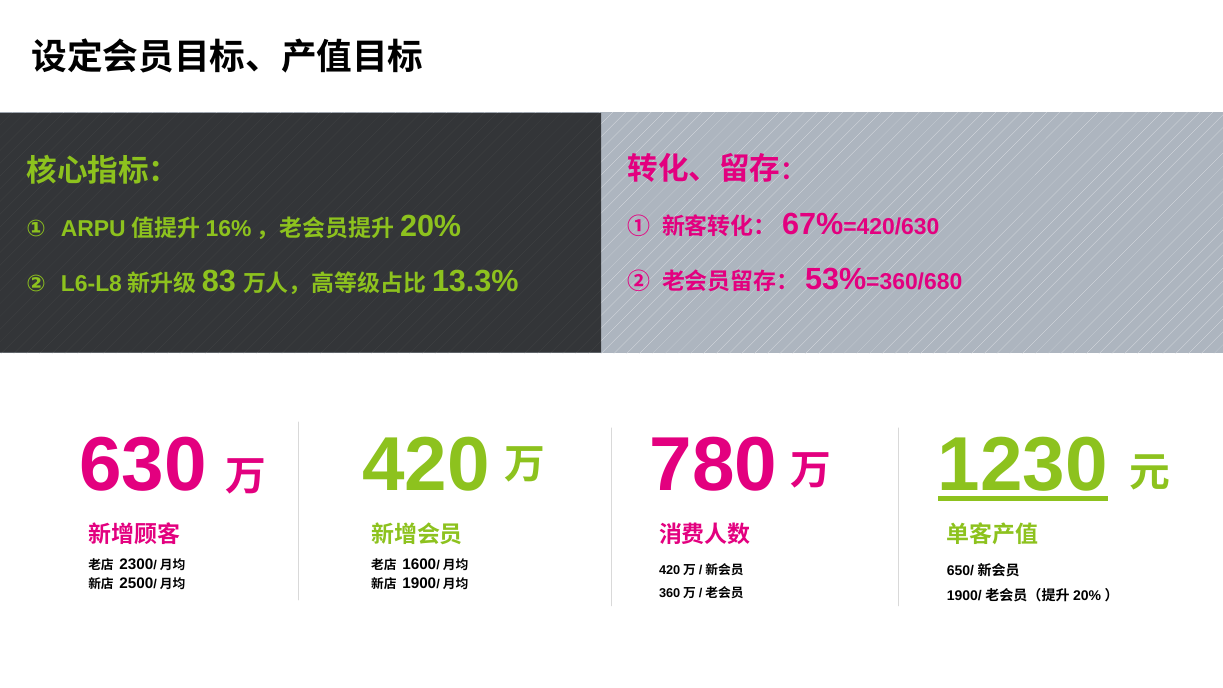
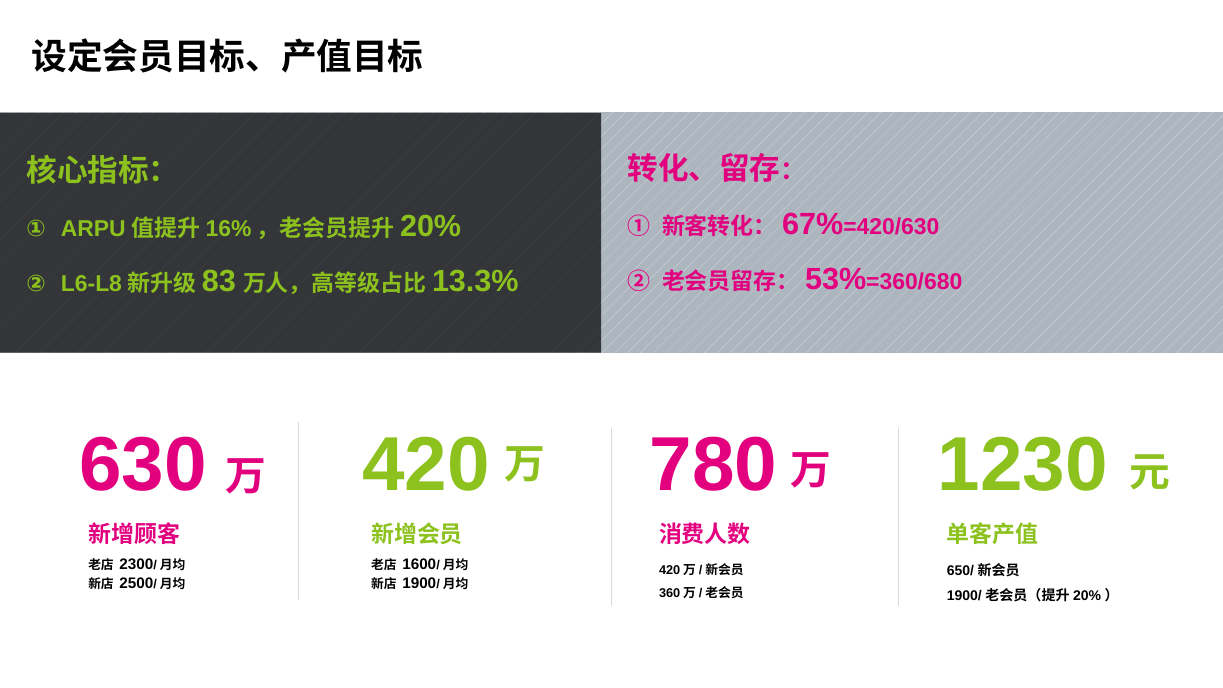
1230 underline: present -> none (1023, 466)
